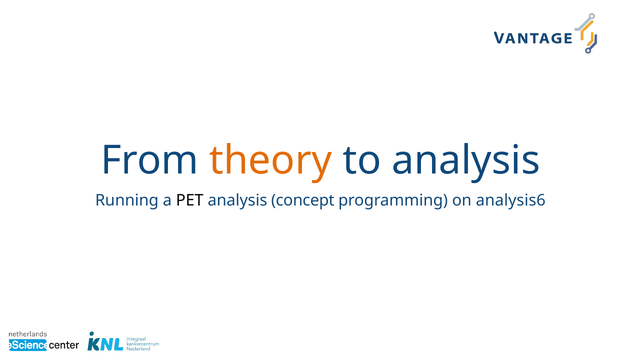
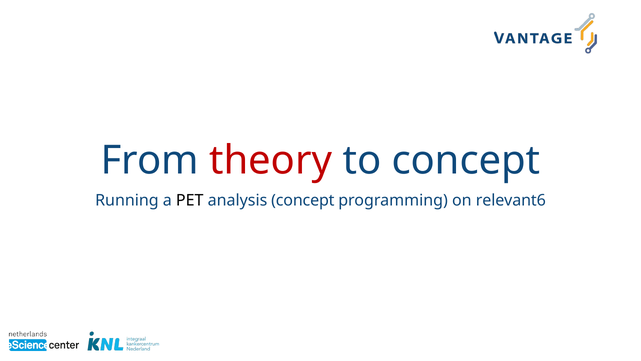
theory colour: orange -> red (271, 160)
to analysis: analysis -> concept (466, 160)
analysis6: analysis6 -> relevant6 (511, 200)
